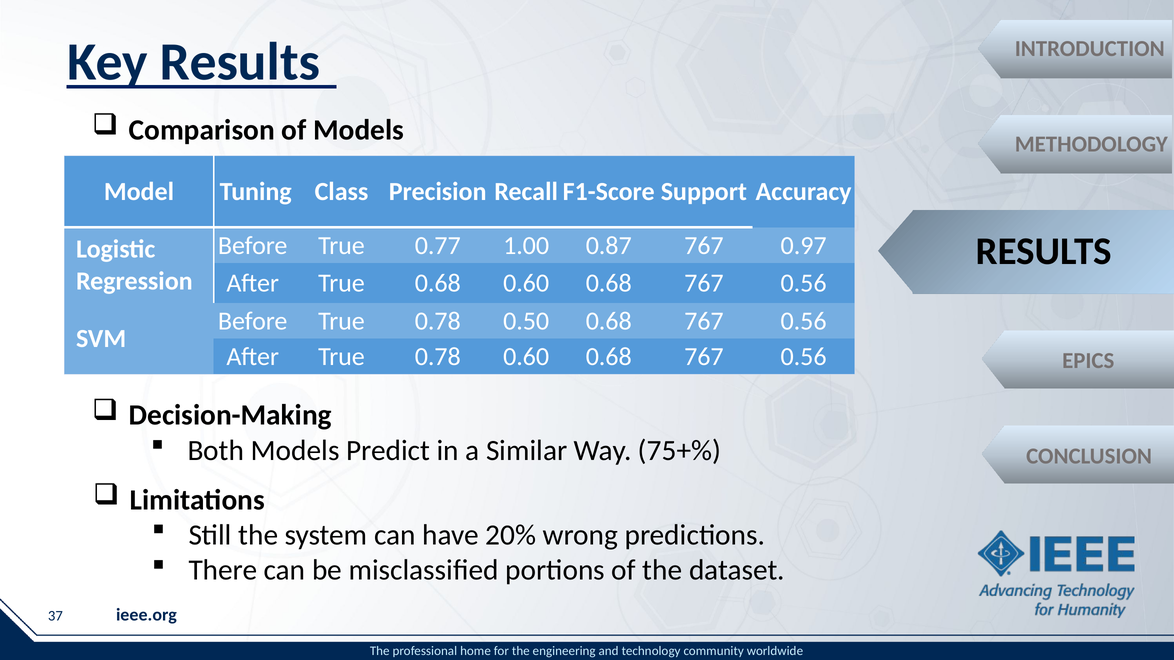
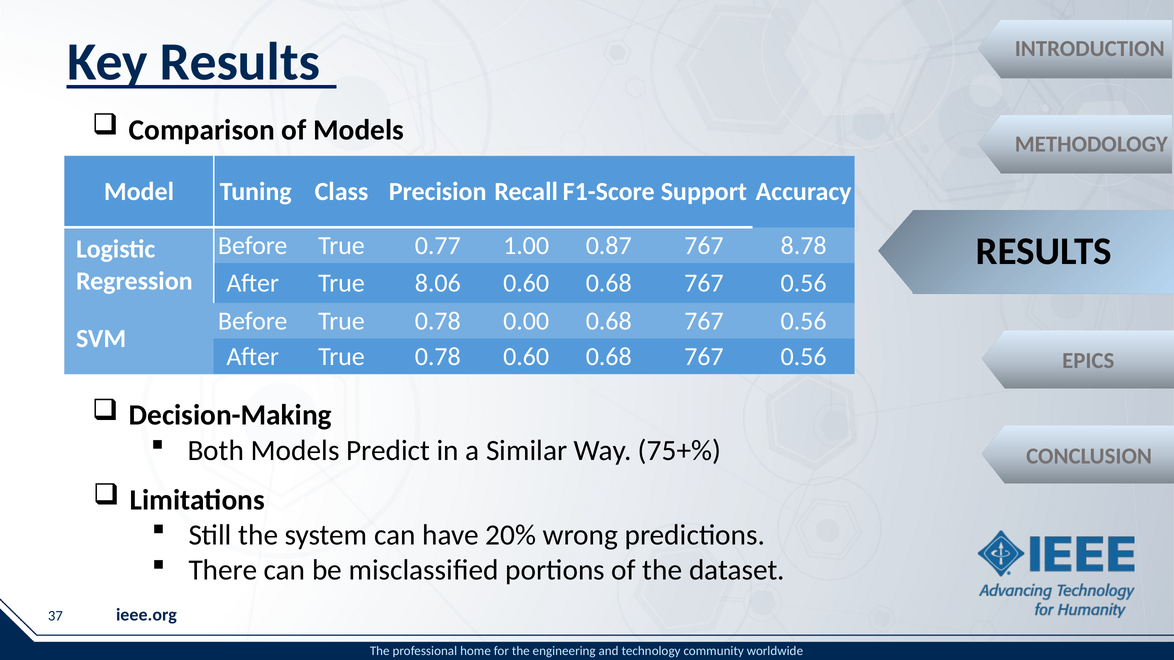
0.97: 0.97 -> 8.78 (804, 246)
True 0.68: 0.68 -> 8.06 (438, 283)
0.50: 0.50 -> 0.00 (526, 321)
